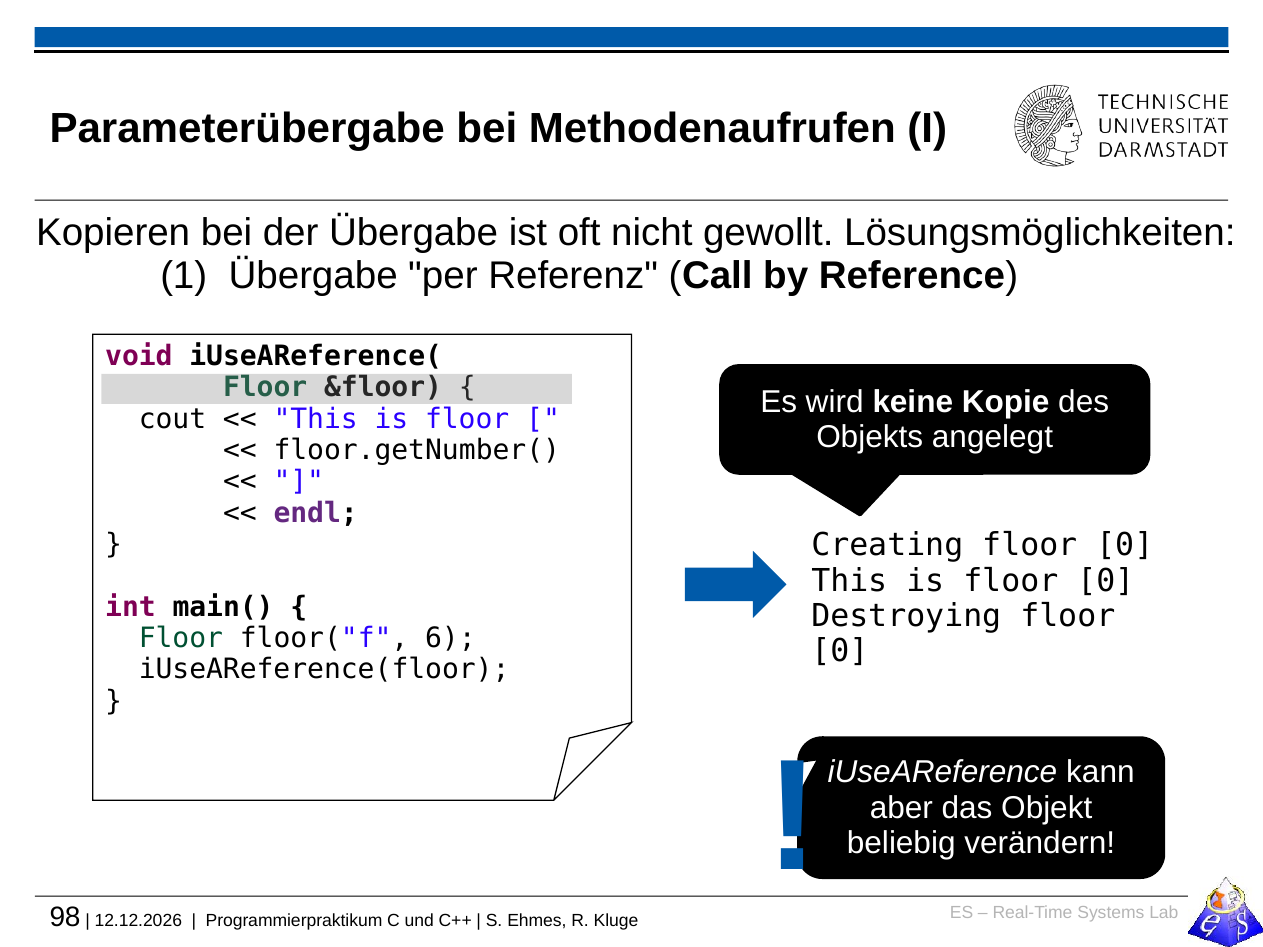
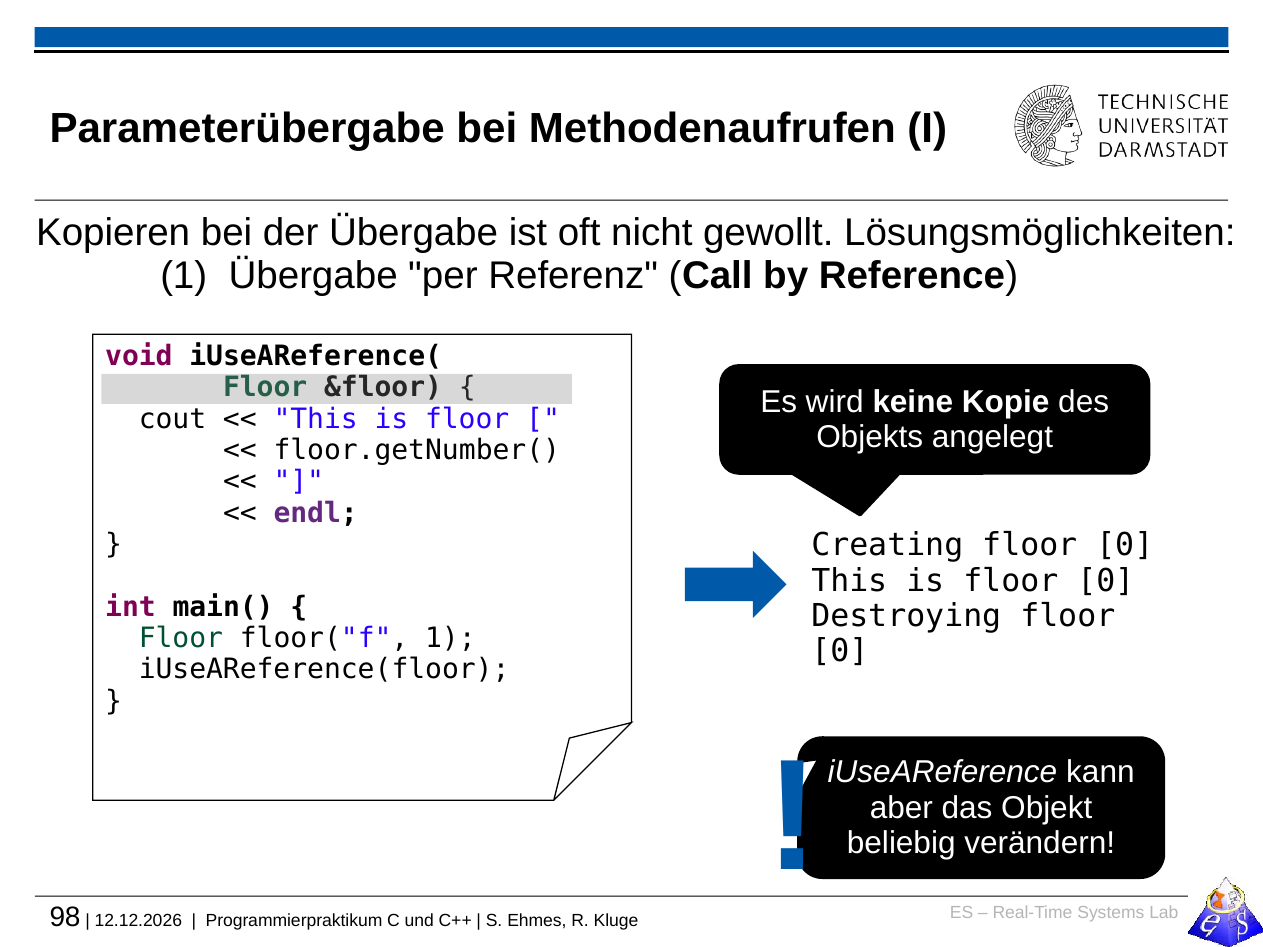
floor("f 6: 6 -> 1 (450, 638)
